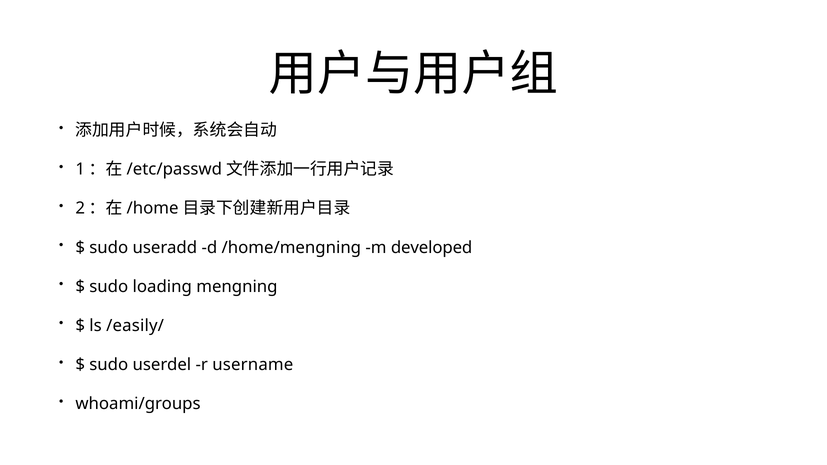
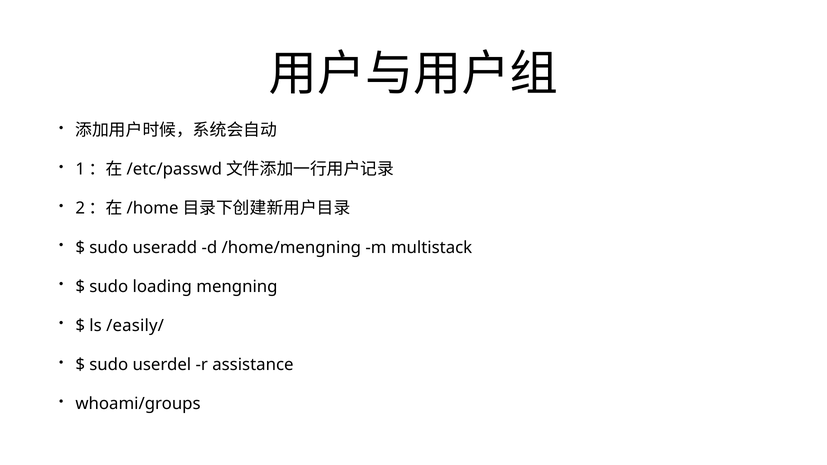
developed: developed -> multistack (432, 248)
username: username -> assistance (253, 365)
